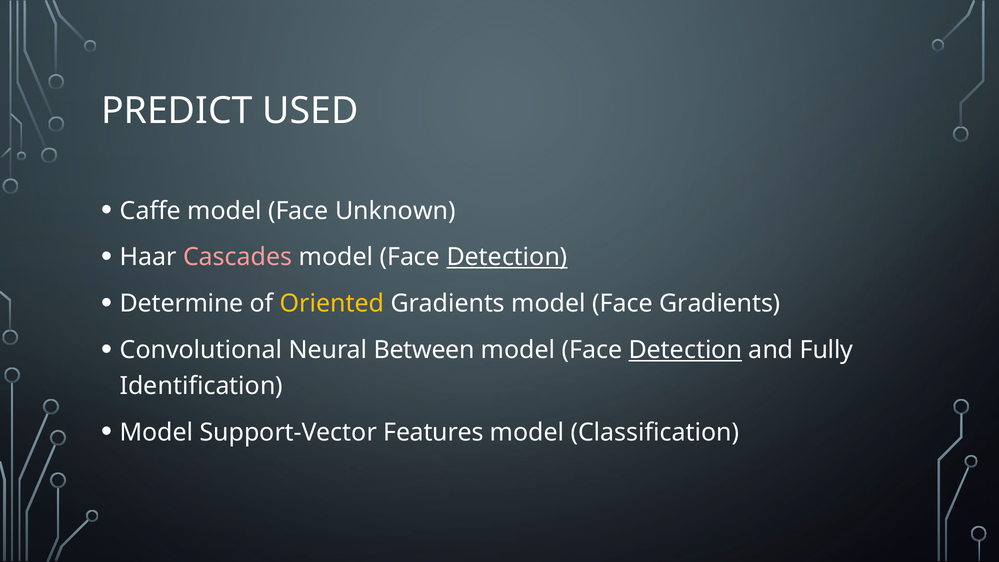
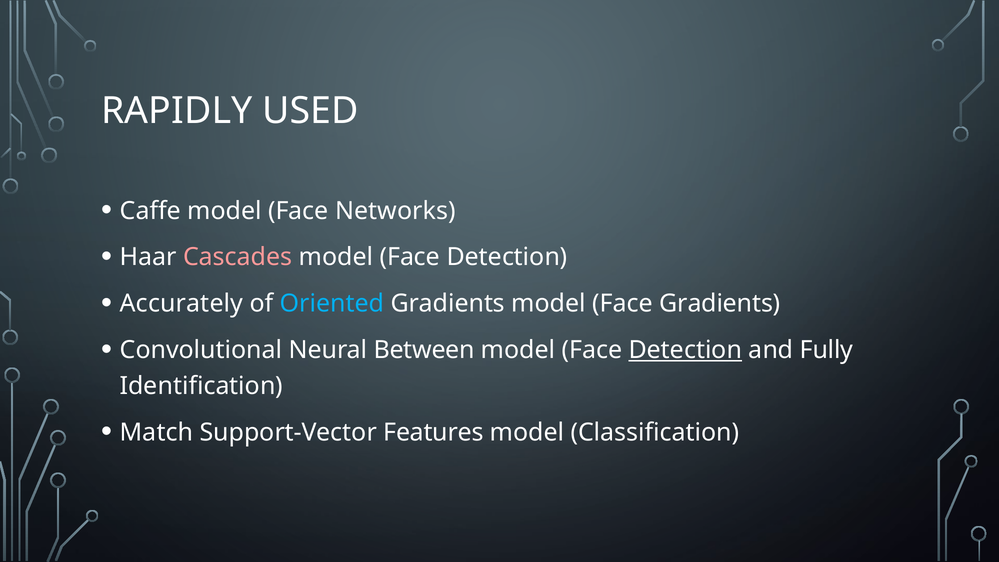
PREDICT: PREDICT -> RAPIDLY (177, 111)
Unknown: Unknown -> Networks (395, 211)
Detection underline: present -> none (507, 257)
Determine: Determine -> Accurately (181, 304)
Oriented colour: yellow -> light blue (332, 304)
Model: Model -> Match (156, 432)
